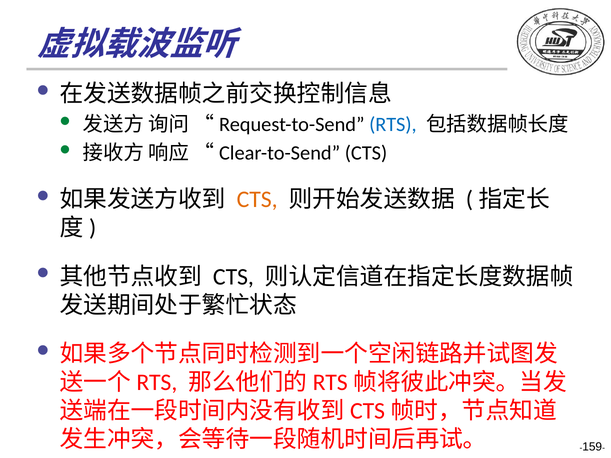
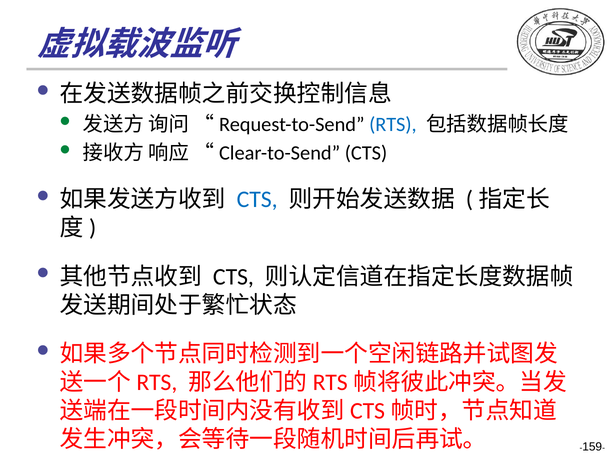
CTS colour: orange -> blue (257, 200)
